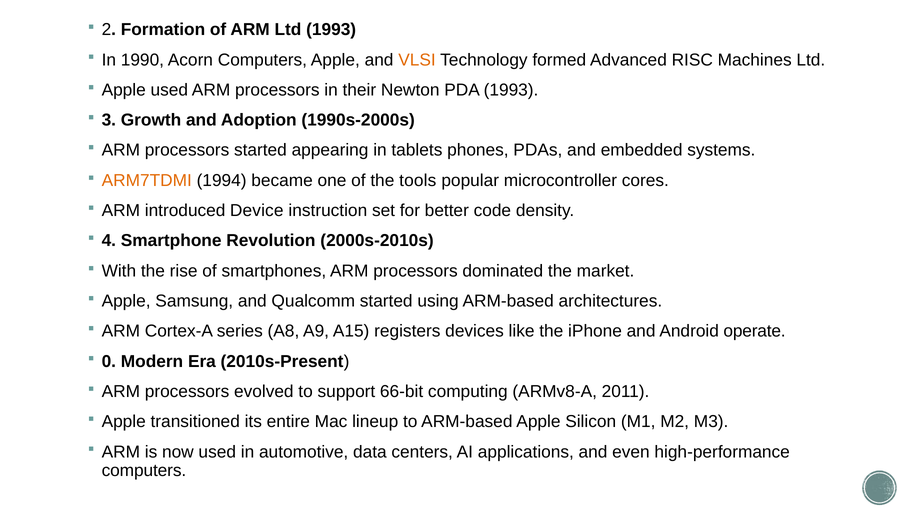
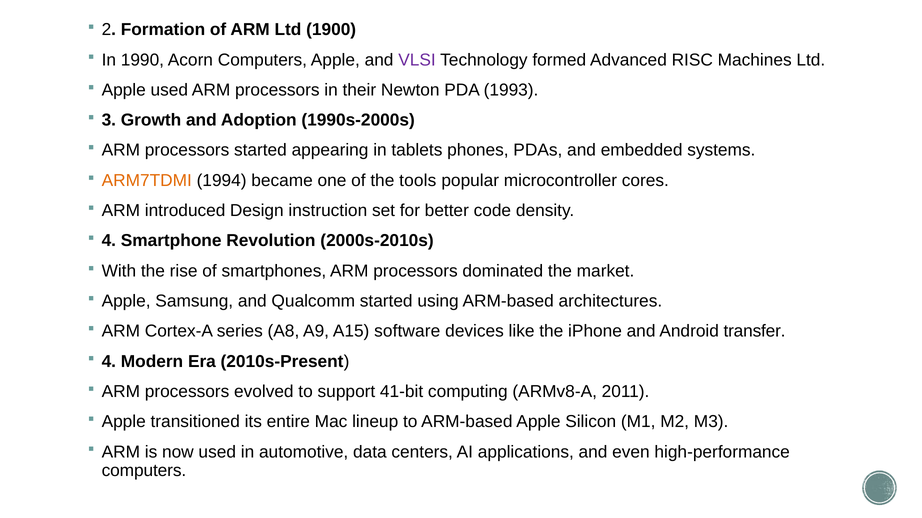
Ltd 1993: 1993 -> 1900 (331, 30)
VLSI colour: orange -> purple (417, 60)
Device: Device -> Design (257, 211)
registers: registers -> software (407, 332)
operate: operate -> transfer (755, 332)
0: 0 -> 4 (109, 362)
66-bit: 66-bit -> 41-bit (402, 392)
